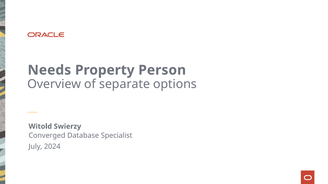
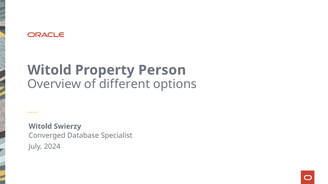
Needs: Needs -> Witold (49, 70)
separate: separate -> different (125, 84)
